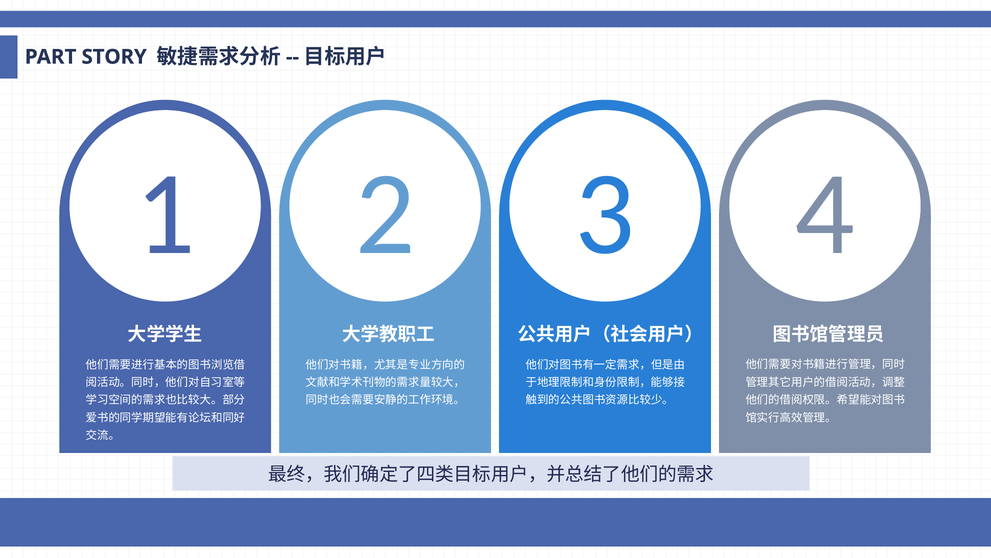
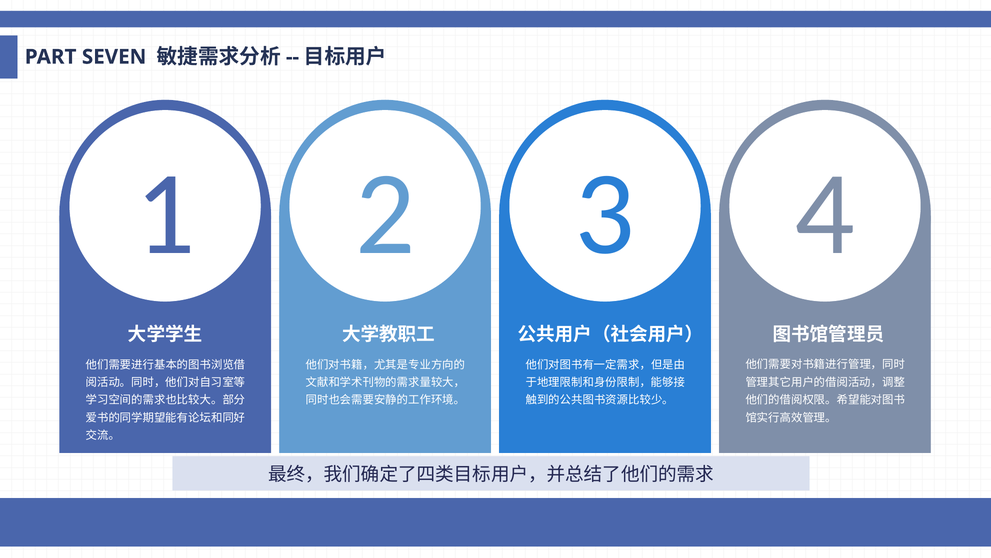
STORY: STORY -> SEVEN (114, 57)
